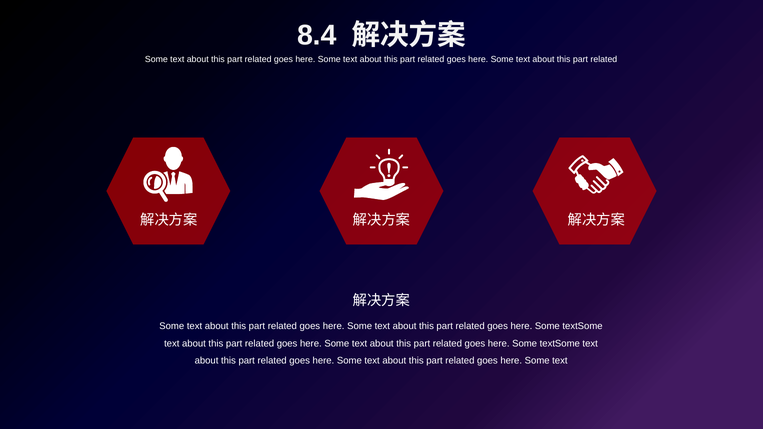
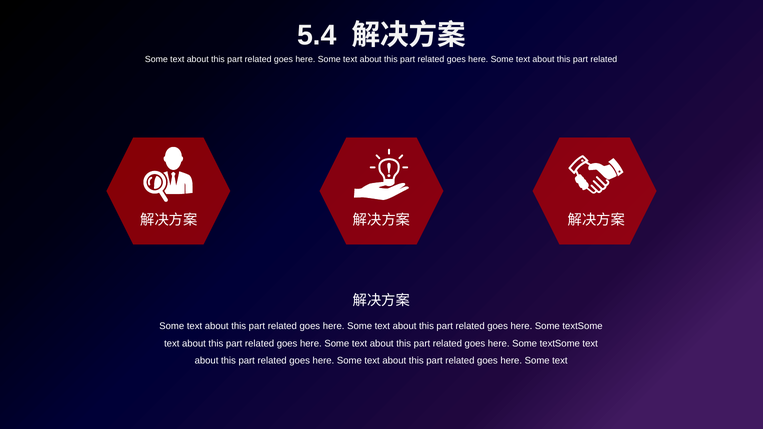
8.4: 8.4 -> 5.4 (317, 35)
